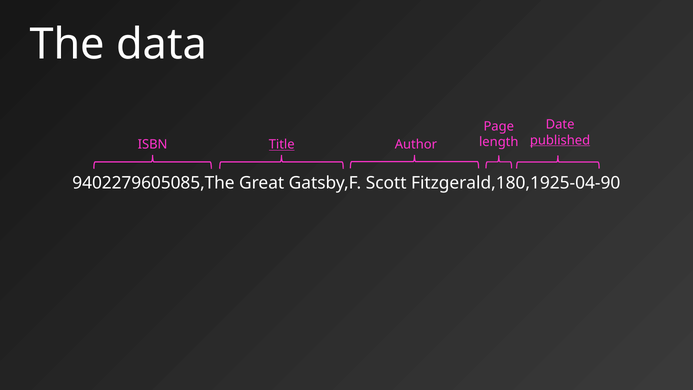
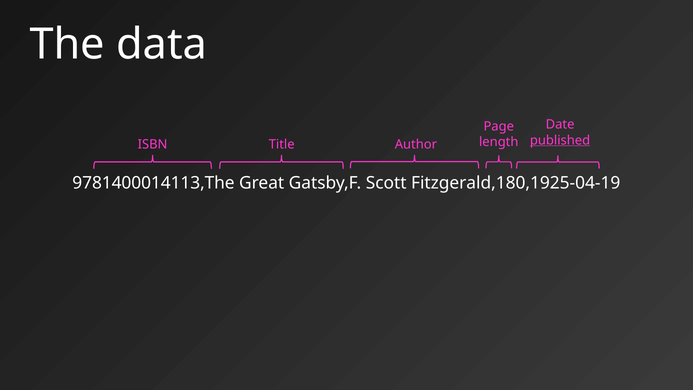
Title underline: present -> none (282, 145)
9402279605085,The: 9402279605085,The -> 9781400014113,The (153, 183)
Fitzgerald,180,1925-04-90: Fitzgerald,180,1925-04-90 -> Fitzgerald,180,1925-04-19 (516, 183)
